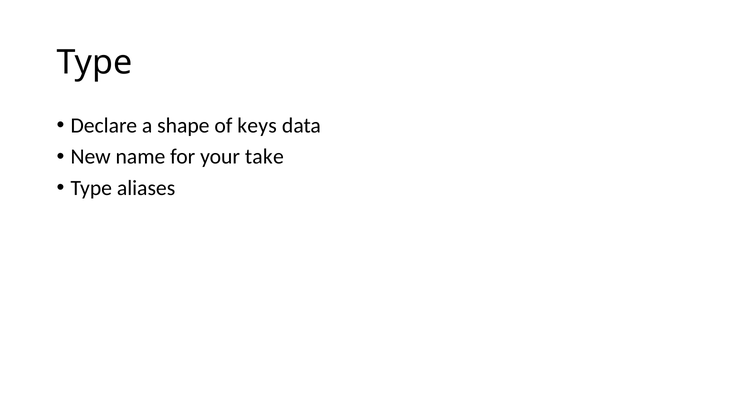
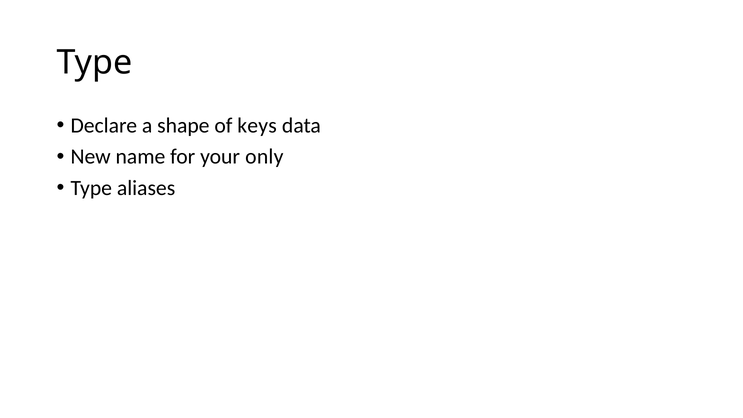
take: take -> only (264, 157)
